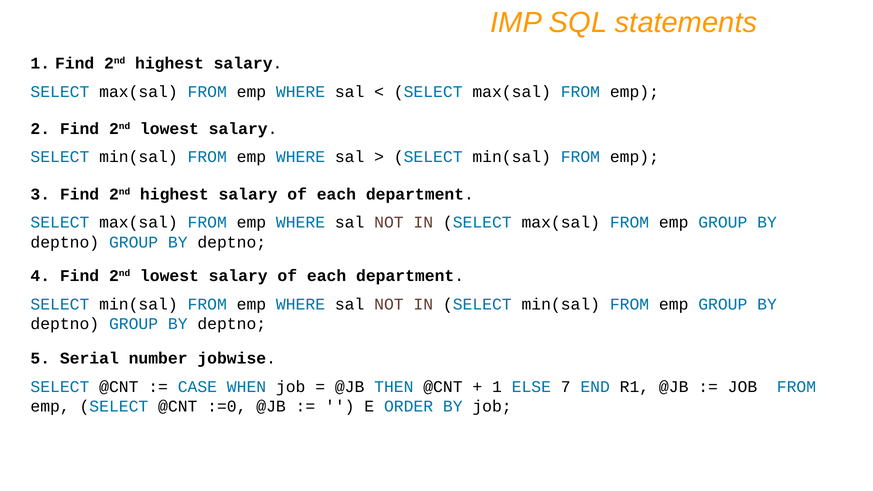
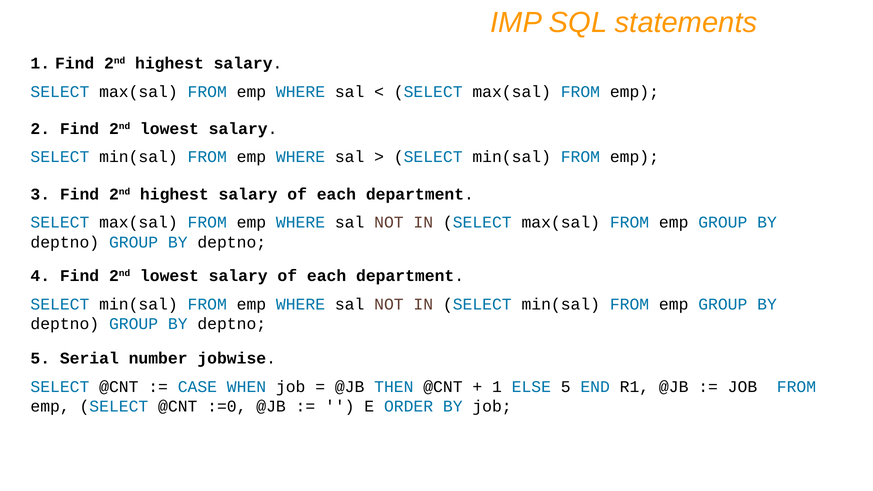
ELSE 7: 7 -> 5 (566, 387)
